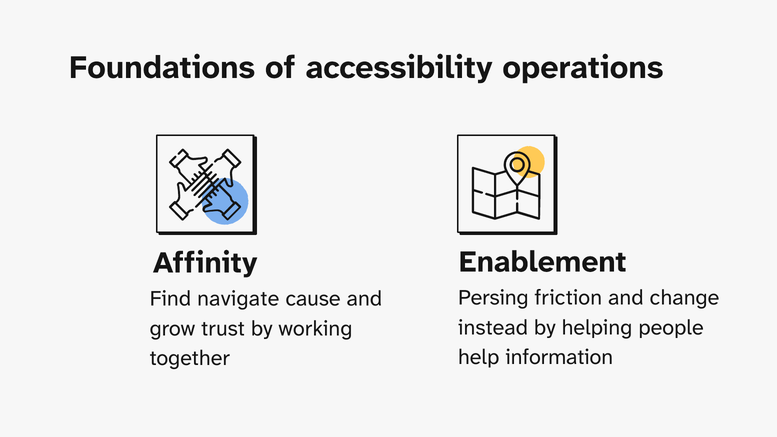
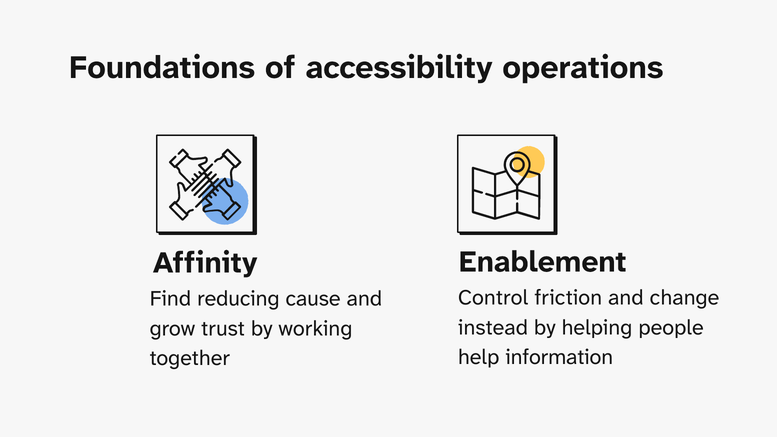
Persing: Persing -> Control (493, 298)
navigate: navigate -> reducing (238, 299)
